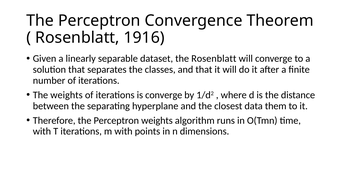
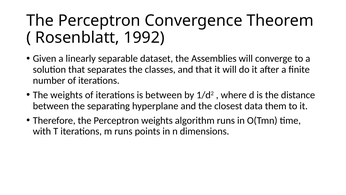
1916: 1916 -> 1992 (144, 38)
the Rosenblatt: Rosenblatt -> Assemblies (214, 58)
is converge: converge -> between (164, 95)
m with: with -> runs (123, 131)
